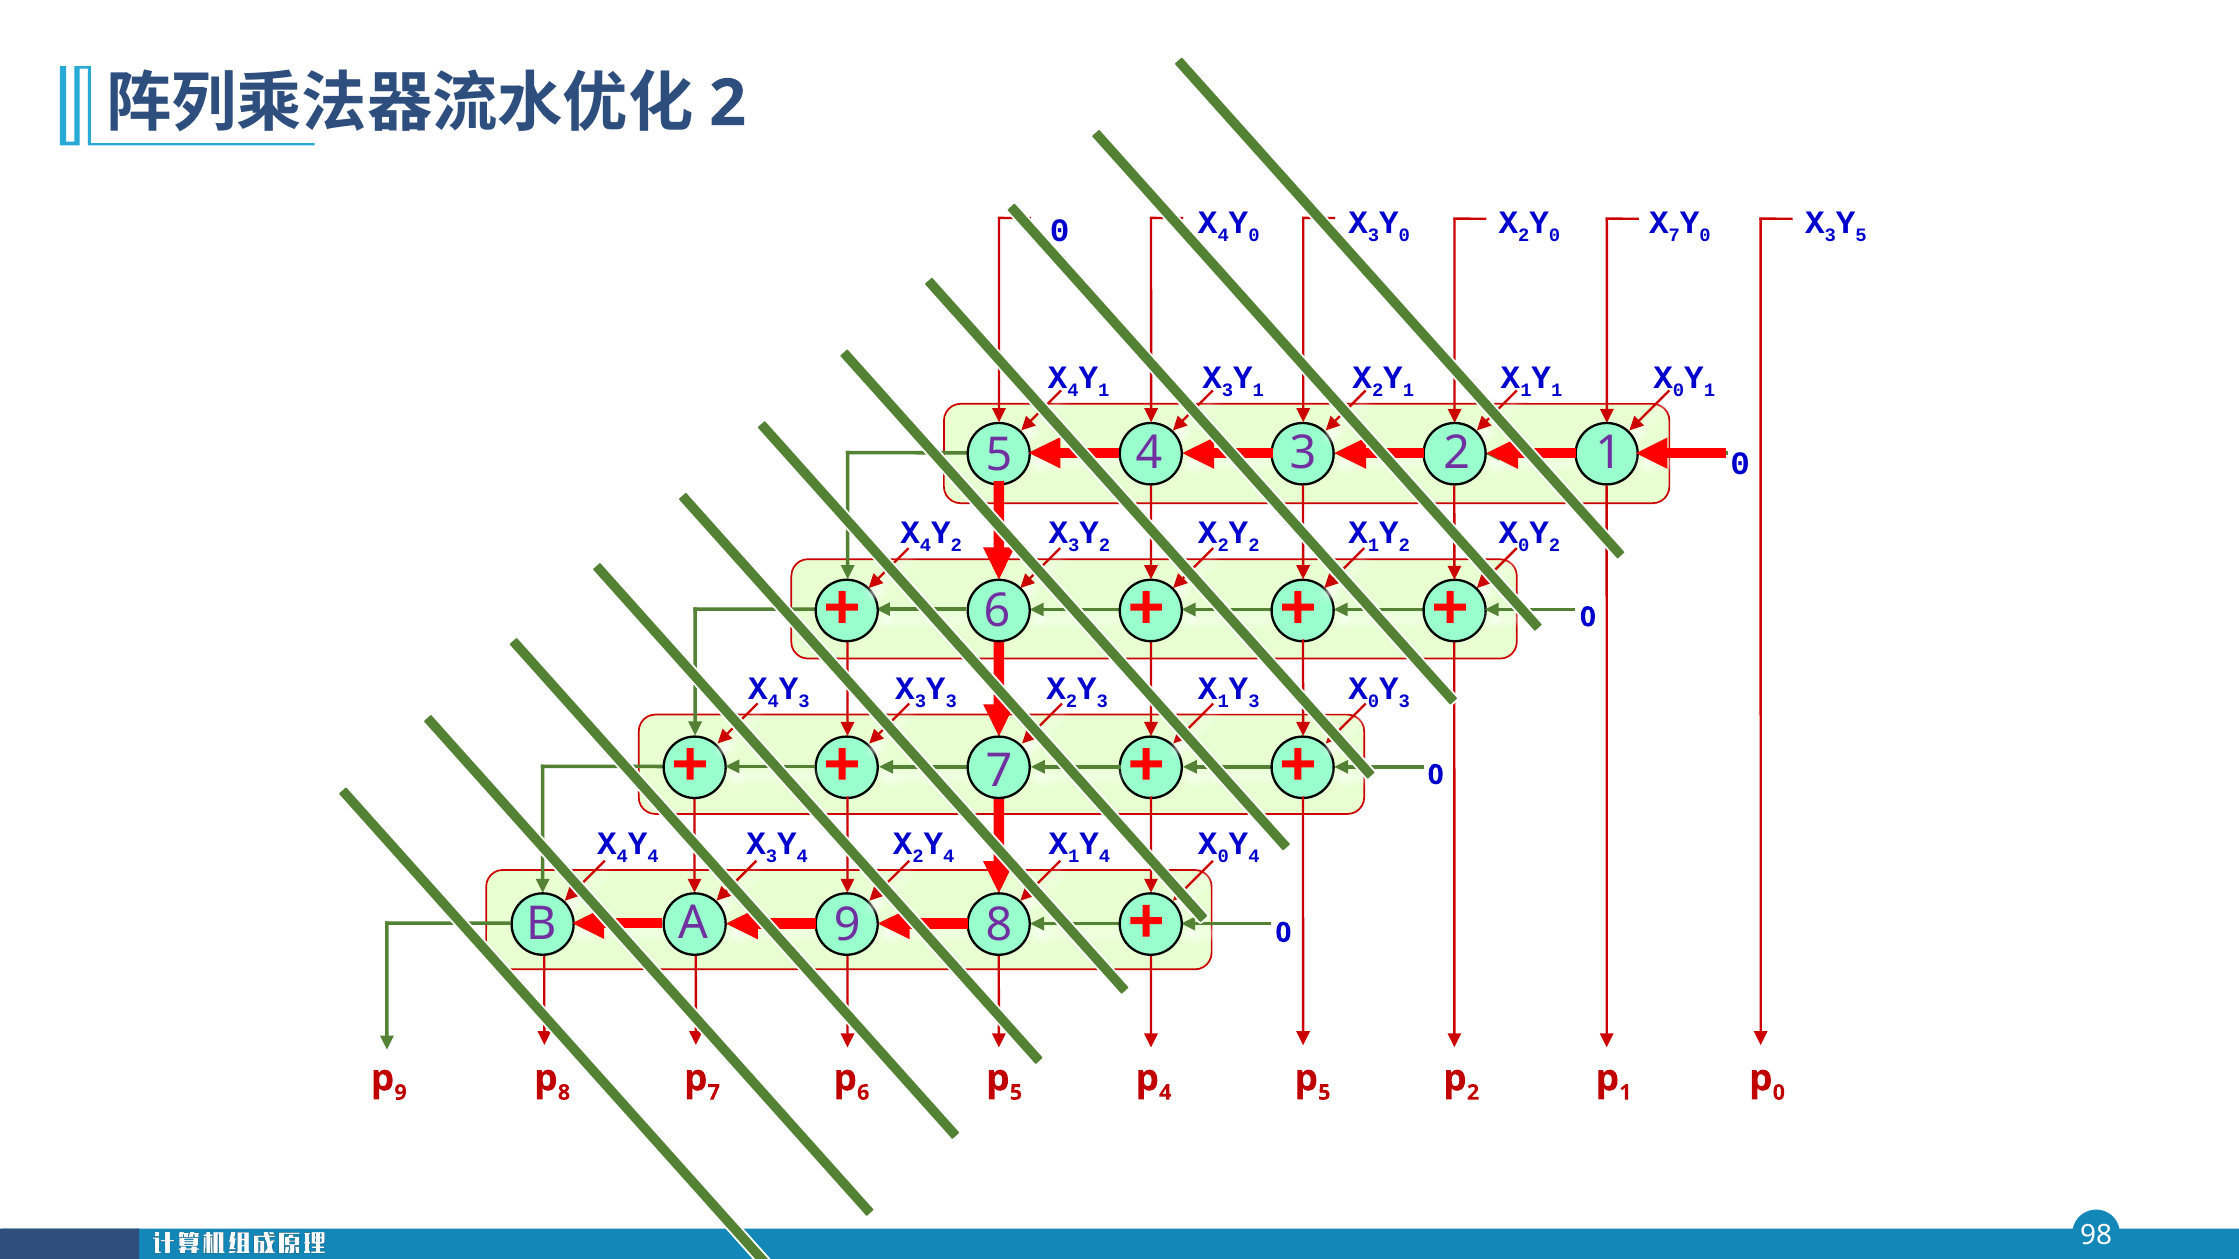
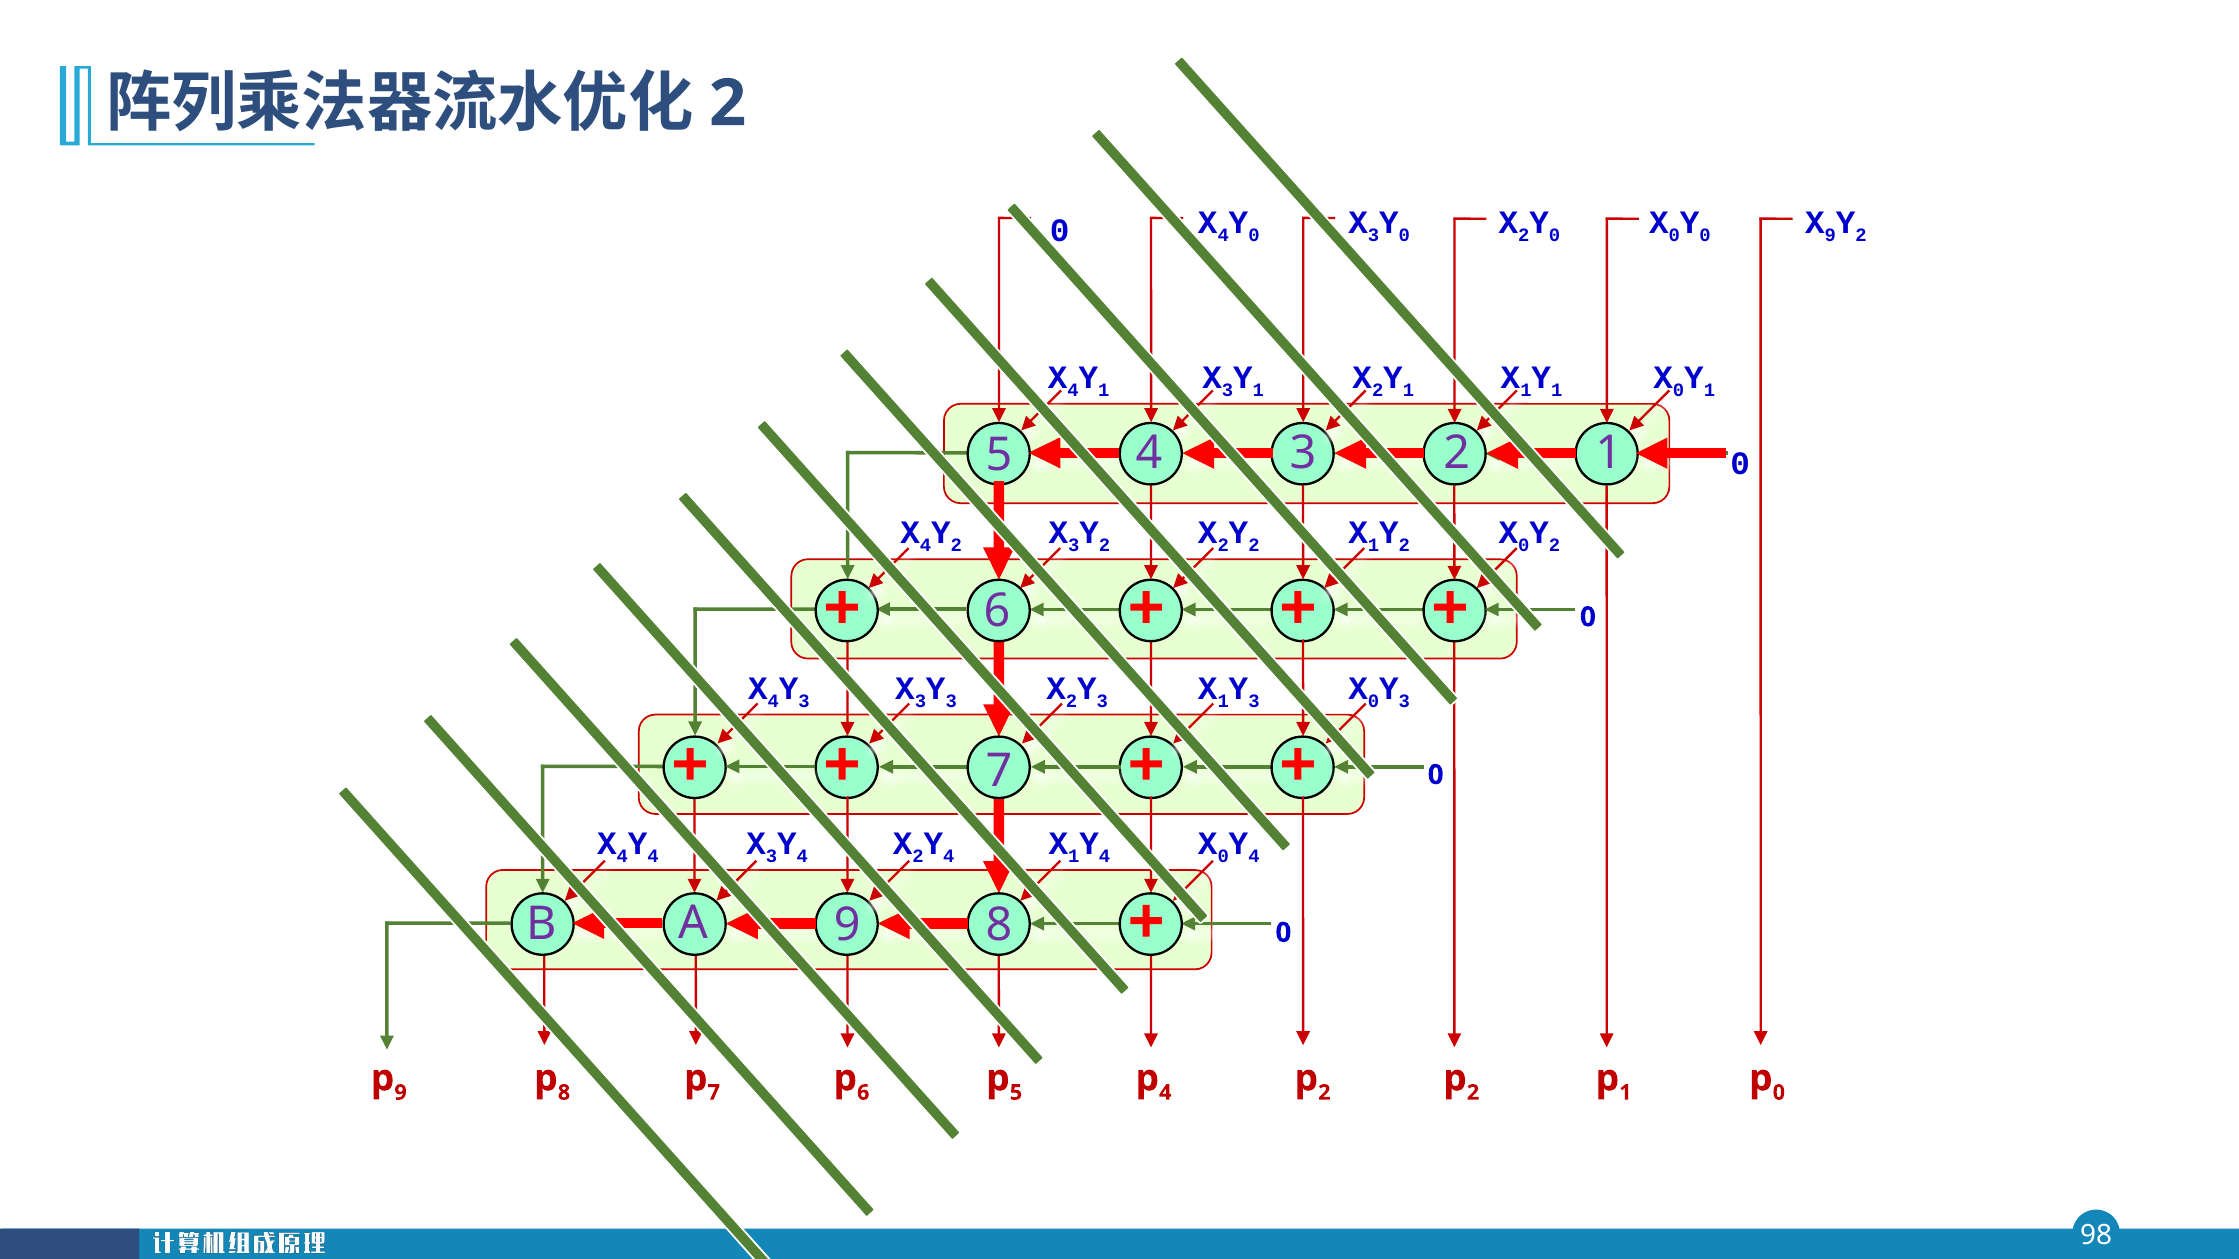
7: 7 -> 0 (1674, 235)
3: 3 -> 9 (1830, 235)
5: 5 -> 2 (1861, 235)
5: 5 -> 2 (1324, 1093)
